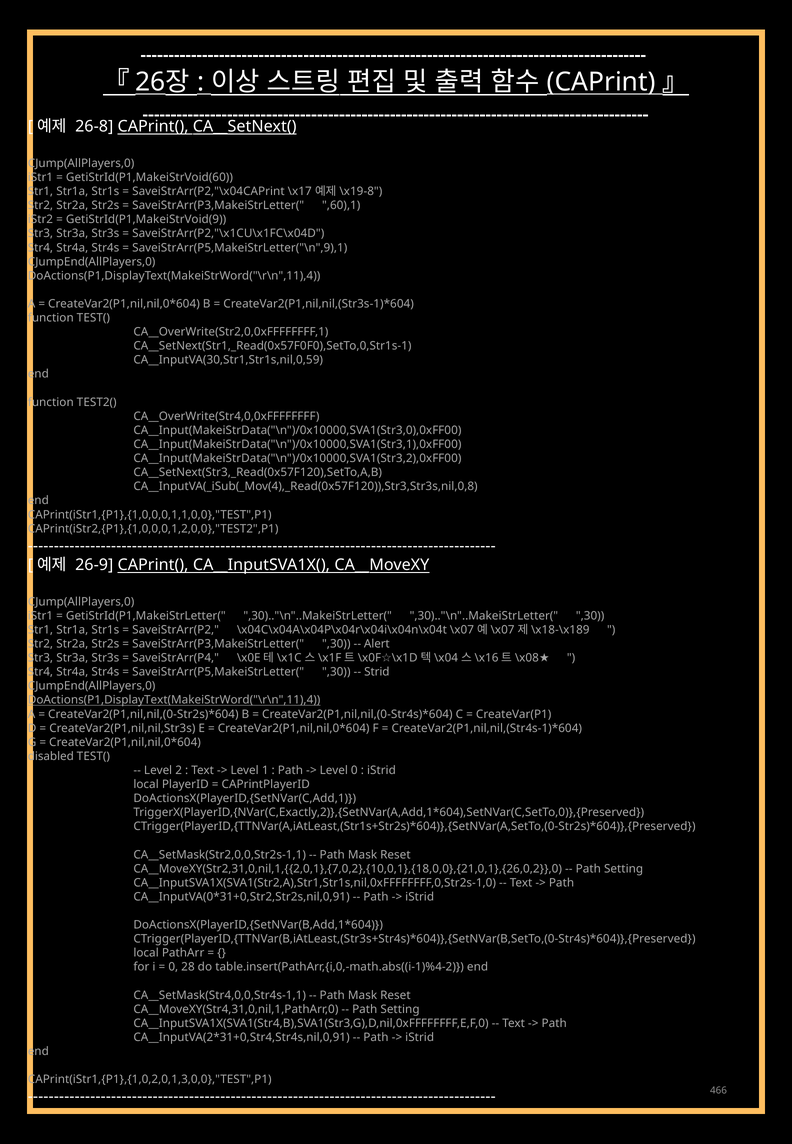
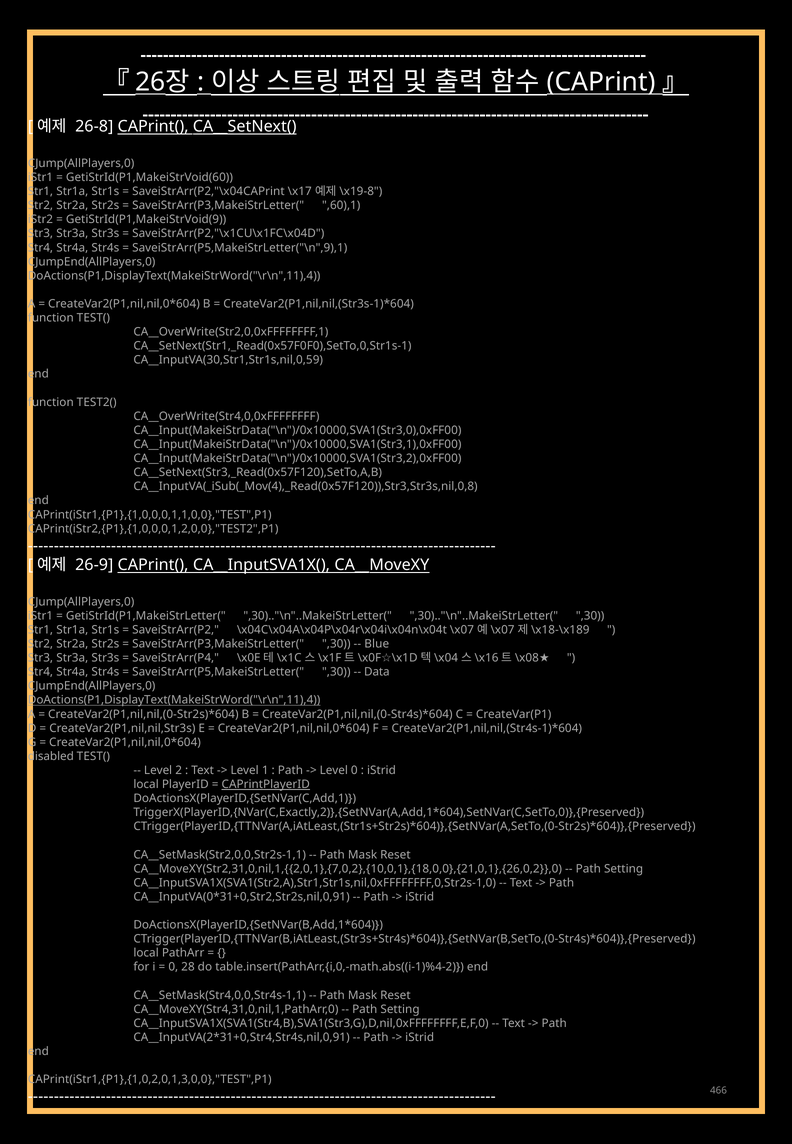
Alert: Alert -> Blue (377, 644)
Strid: Strid -> Data (377, 672)
CAPrintPlayerID underline: none -> present (266, 784)
